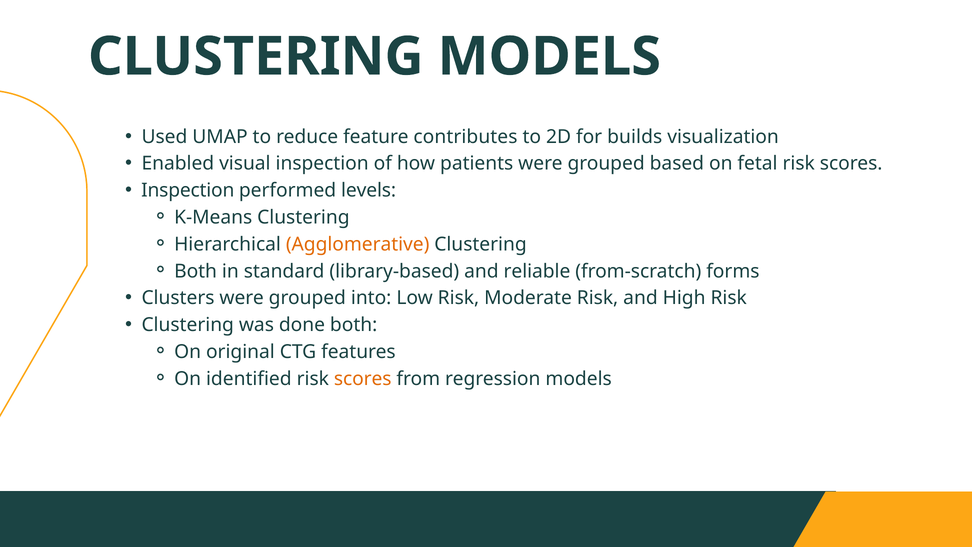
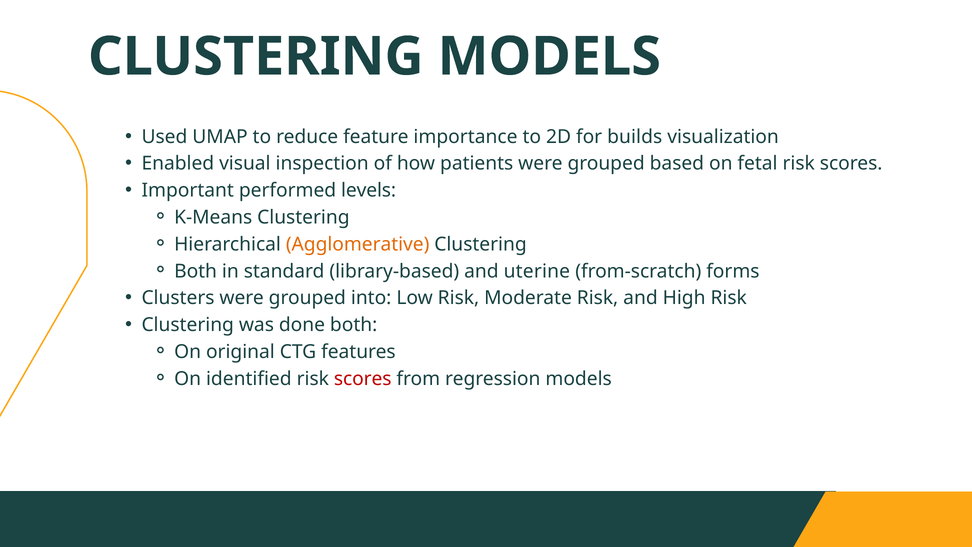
contributes: contributes -> importance (465, 137)
Inspection: Inspection -> Important (188, 190)
reliable: reliable -> uterine (537, 271)
scores colour: orange -> red (363, 379)
